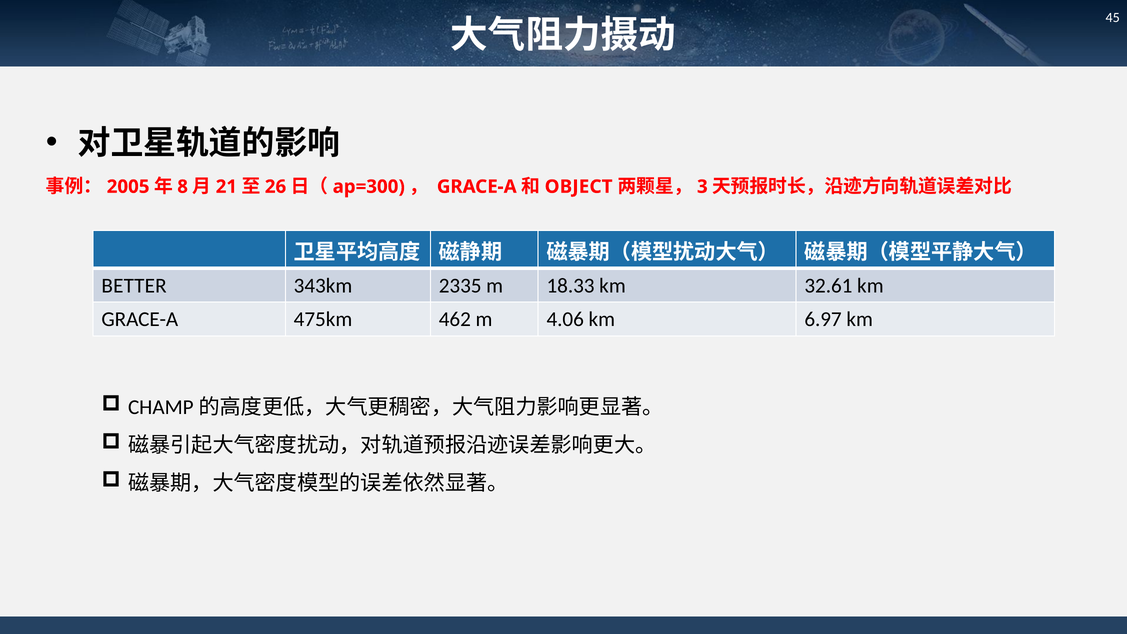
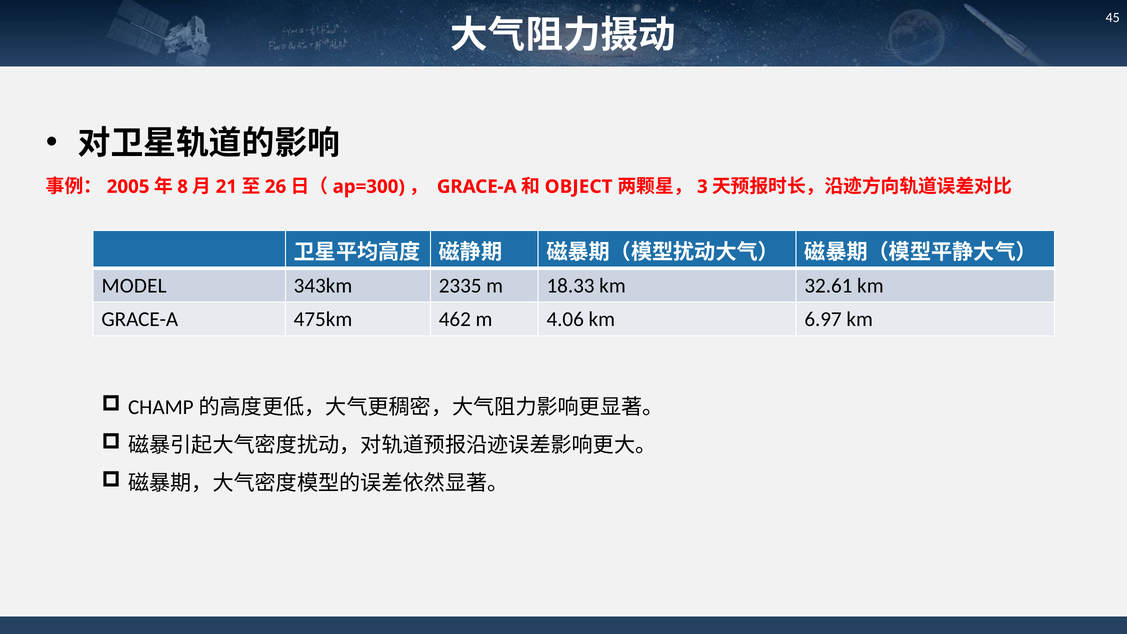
BETTER: BETTER -> MODEL (134, 286)
